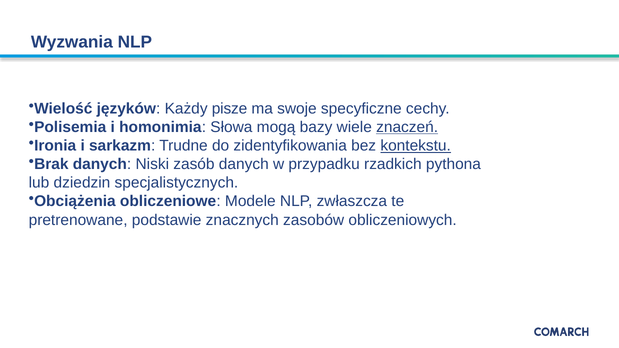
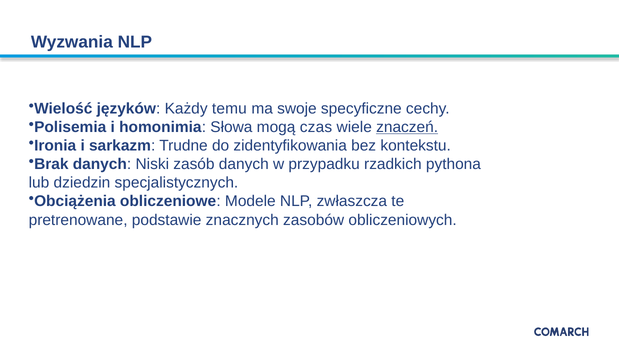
pisze: pisze -> temu (229, 109)
bazy: bazy -> czas (316, 127)
kontekstu underline: present -> none (416, 146)
